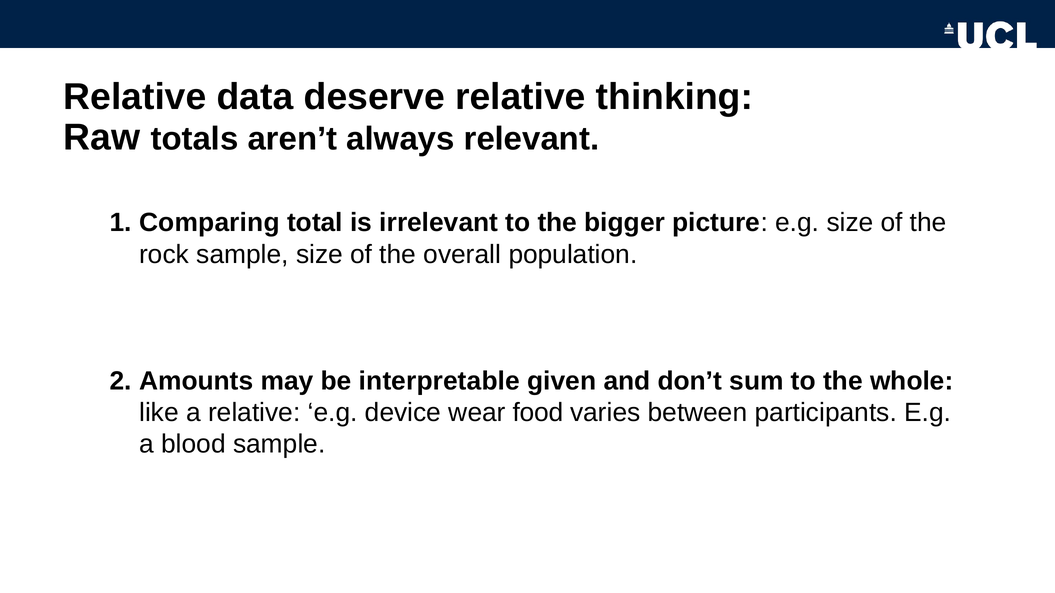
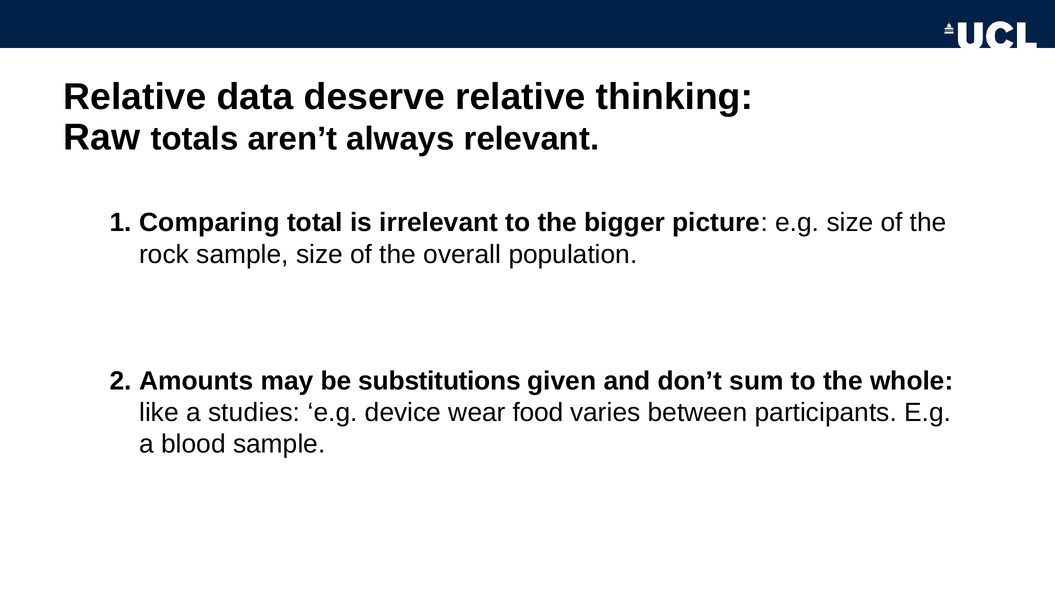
interpretable: interpretable -> substitutions (440, 381)
a relative: relative -> studies (254, 413)
